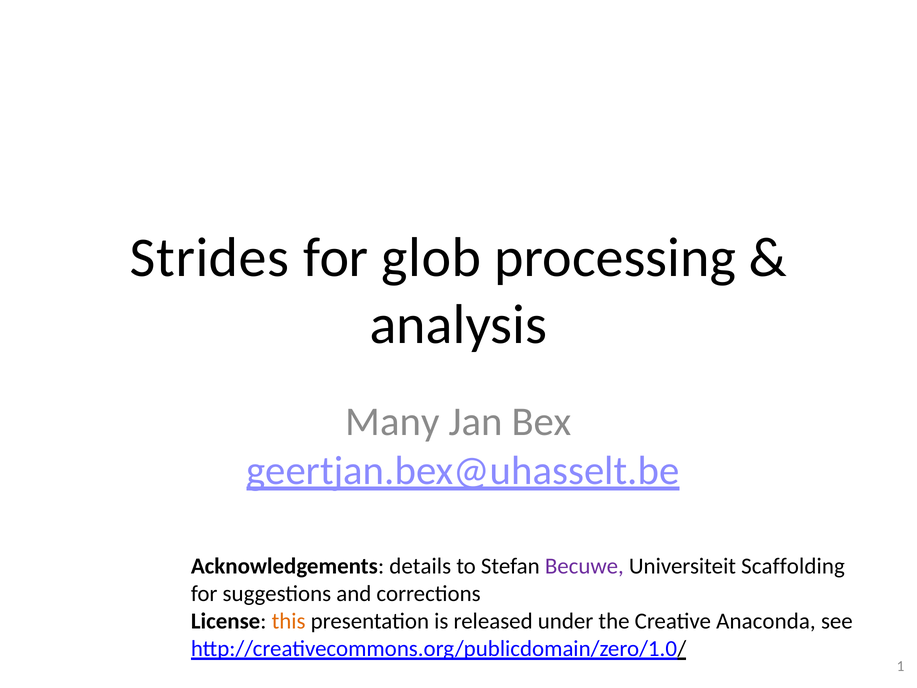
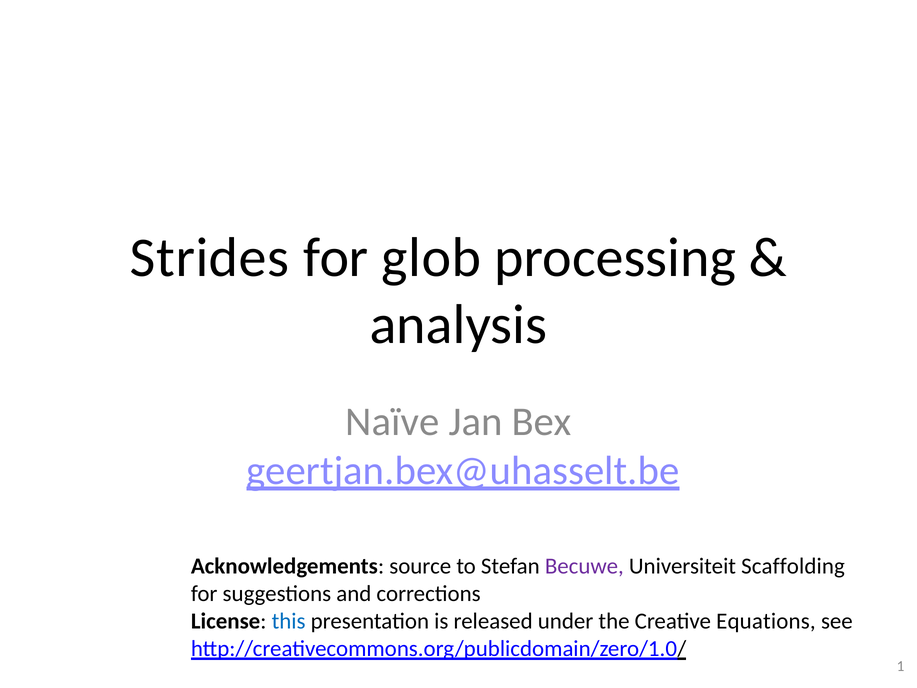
Many: Many -> Naïve (392, 422)
details: details -> source (420, 566)
this colour: orange -> blue (289, 621)
Anaconda: Anaconda -> Equations (766, 621)
